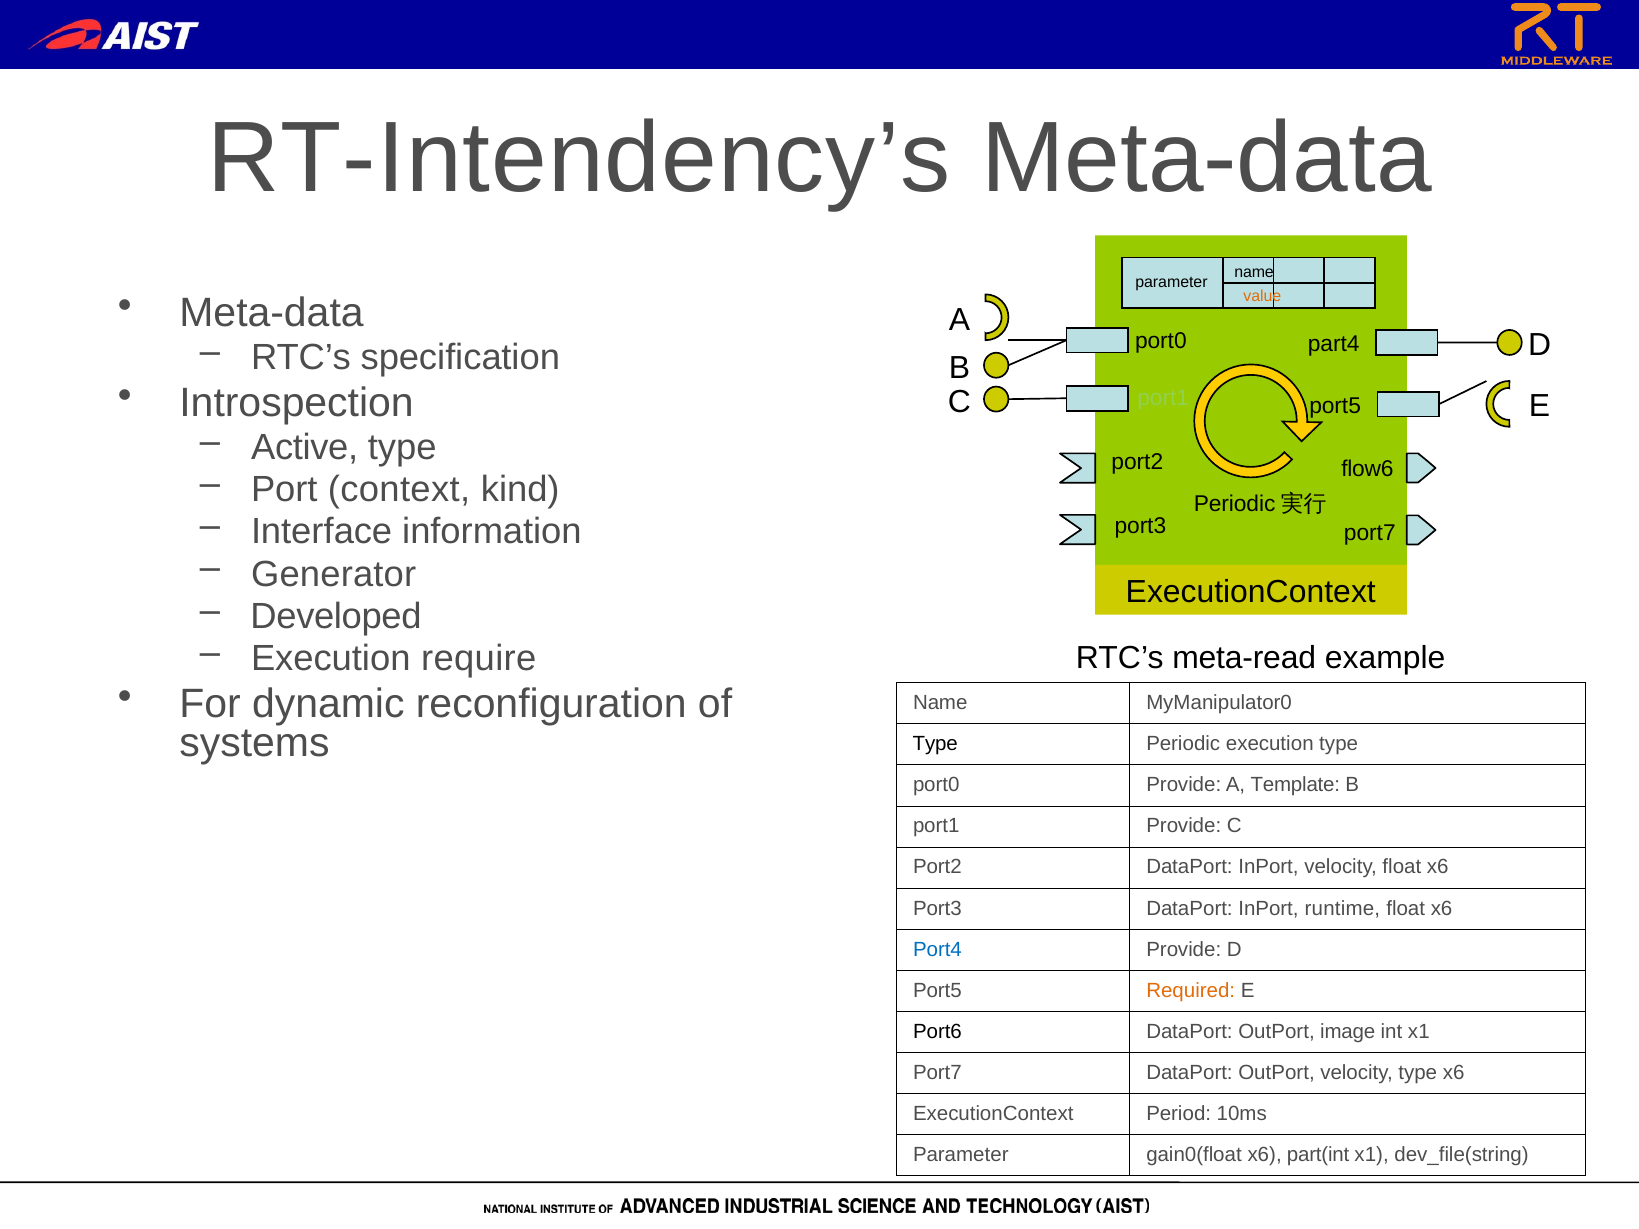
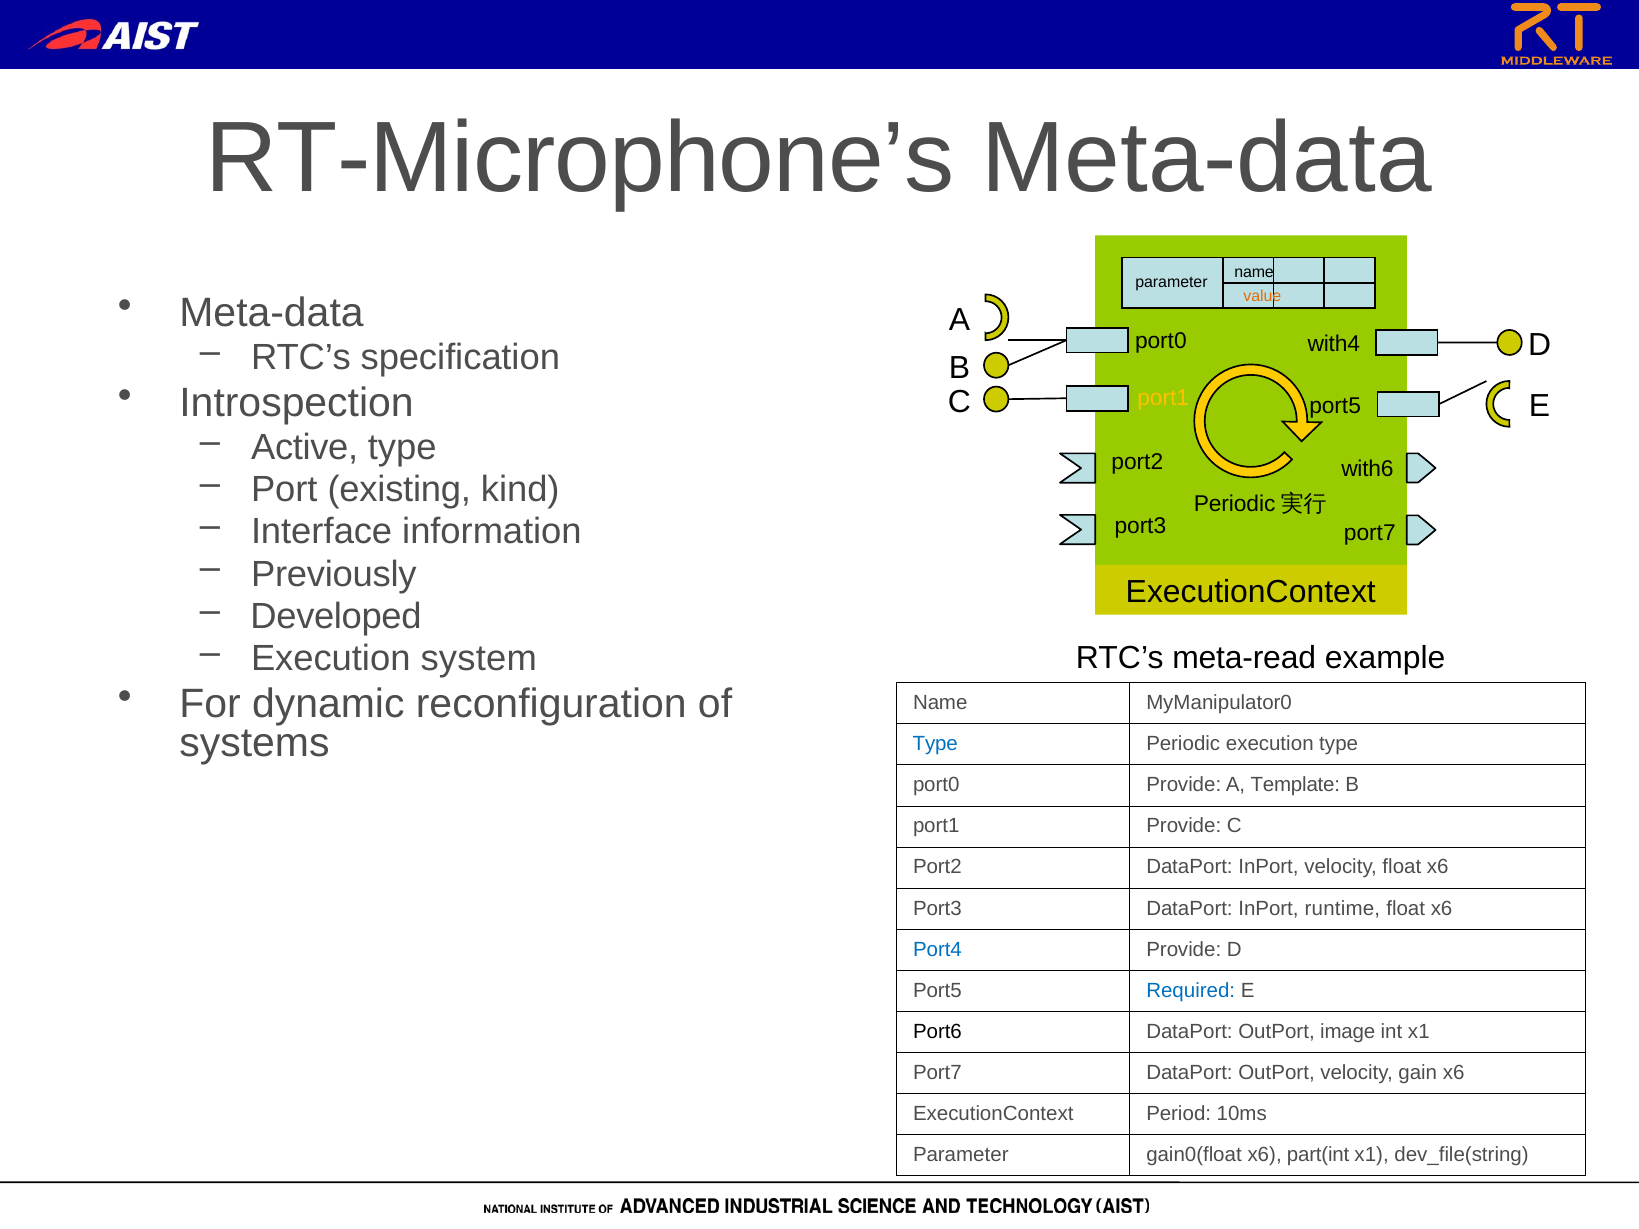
RT-Intendency’s: RT-Intendency’s -> RT-Microphone’s (580, 159)
part4: part4 -> with4 (1334, 344)
port1 colour: light green -> yellow (1163, 398)
flow6: flow6 -> with6 (1367, 469)
context: context -> existing (399, 490)
Generator: Generator -> Previously (334, 574)
require: require -> system (479, 659)
Type colour: black -> blue (935, 744)
Required colour: orange -> blue (1191, 991)
velocity type: type -> gain (1418, 1073)
